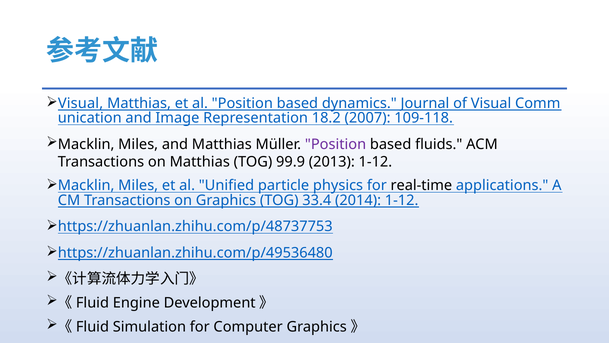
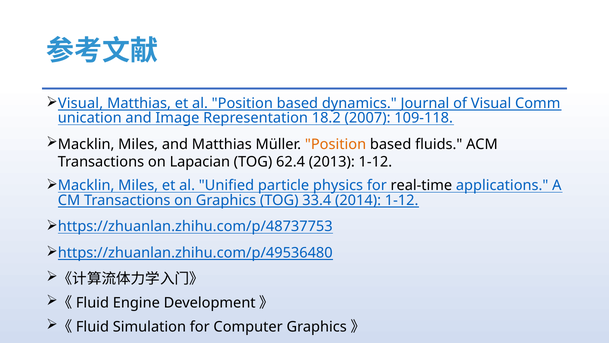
Position colour: purple -> orange (336, 144)
on Matthias: Matthias -> Lapacian (200, 162)
99.9: 99.9 -> 62.4 (291, 162)
